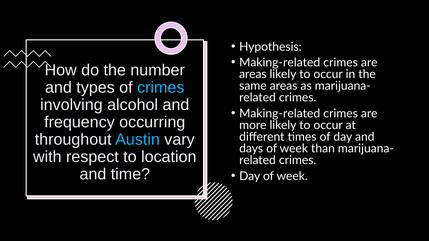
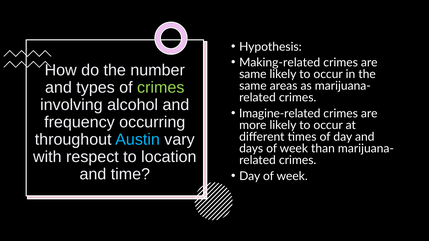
areas: areas -> same (253, 74)
crimes colour: light blue -> light green (161, 88)
Making-related: Making-related -> Imagine-related (280, 114)
